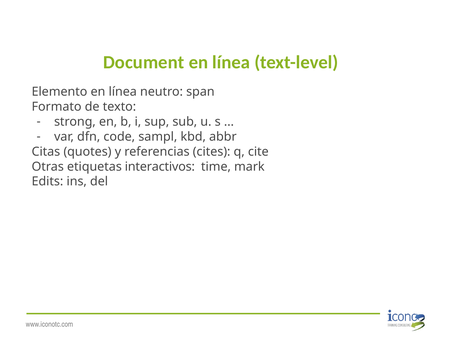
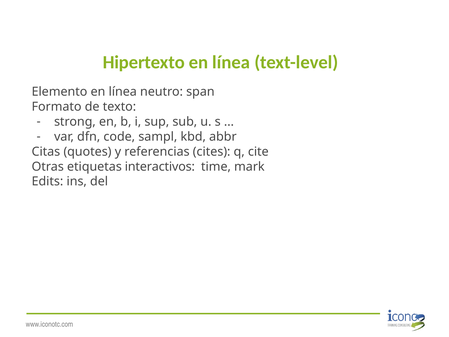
Document: Document -> Hipertexto (144, 62)
